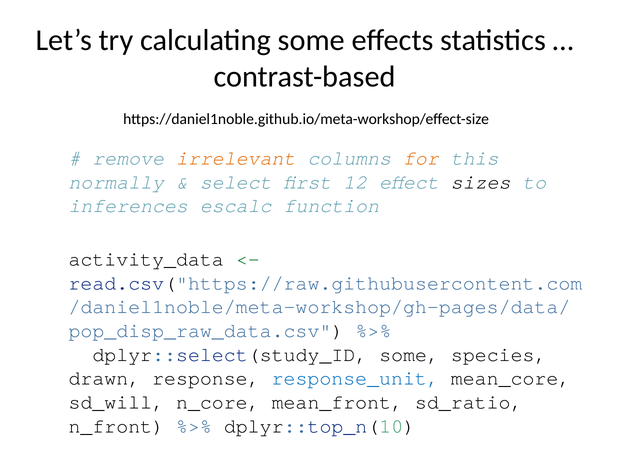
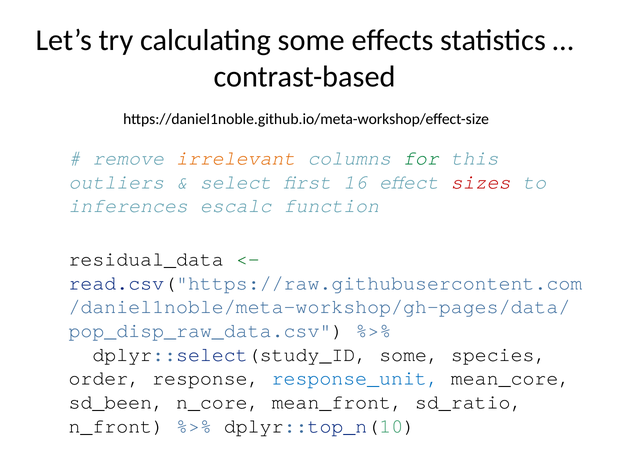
for colour: orange -> green (421, 158)
normally: normally -> outliers (116, 182)
12: 12 -> 16 (355, 182)
sizes colour: black -> red (481, 182)
activity_data: activity_data -> residual_data (146, 259)
drawn: drawn -> order (104, 379)
sd_will: sd_will -> sd_been (116, 402)
